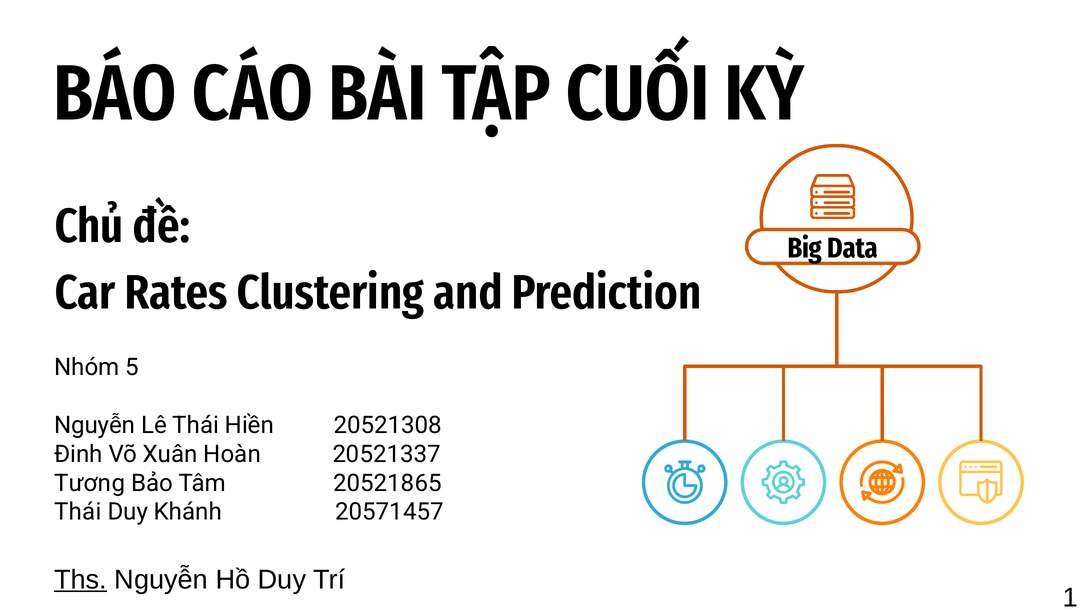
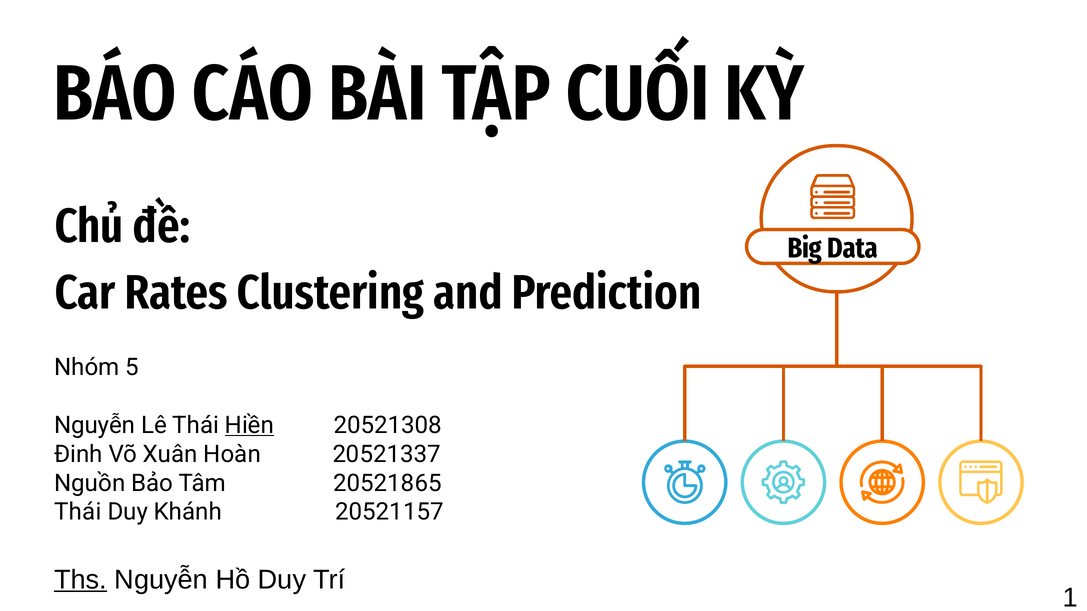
Hiền underline: none -> present (249, 425)
Tương: Tương -> Nguồn (90, 483)
20571457: 20571457 -> 20521157 (389, 512)
